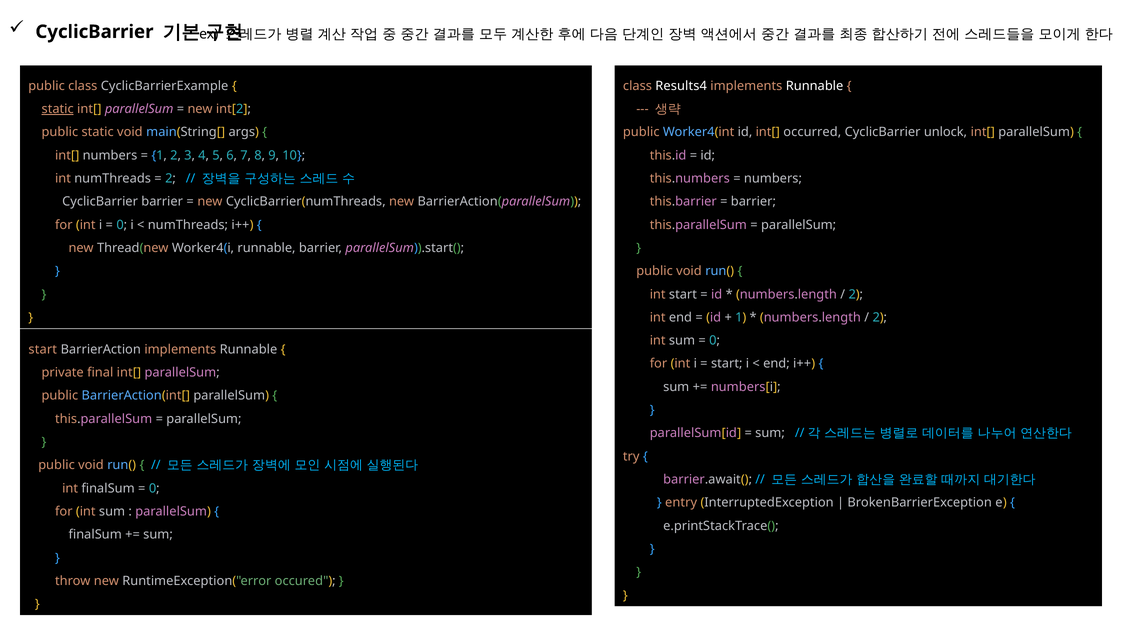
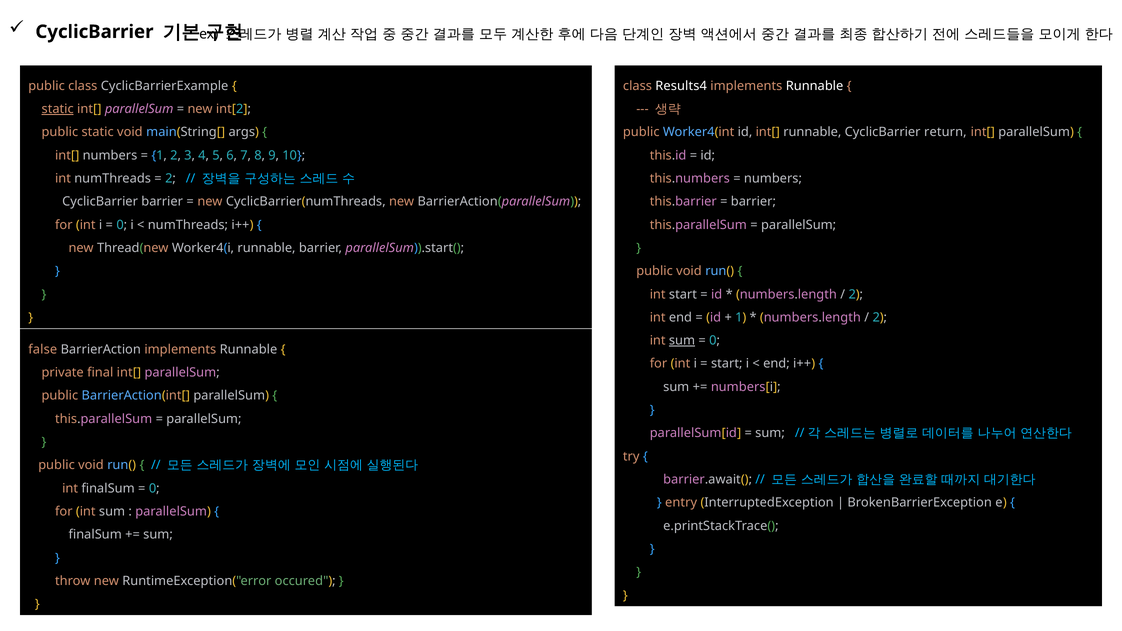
int[ occurred: occurred -> runnable (812, 132)
unlock: unlock -> return (945, 132)
sum underline: none -> present (682, 341)
start: start -> false (43, 349)
